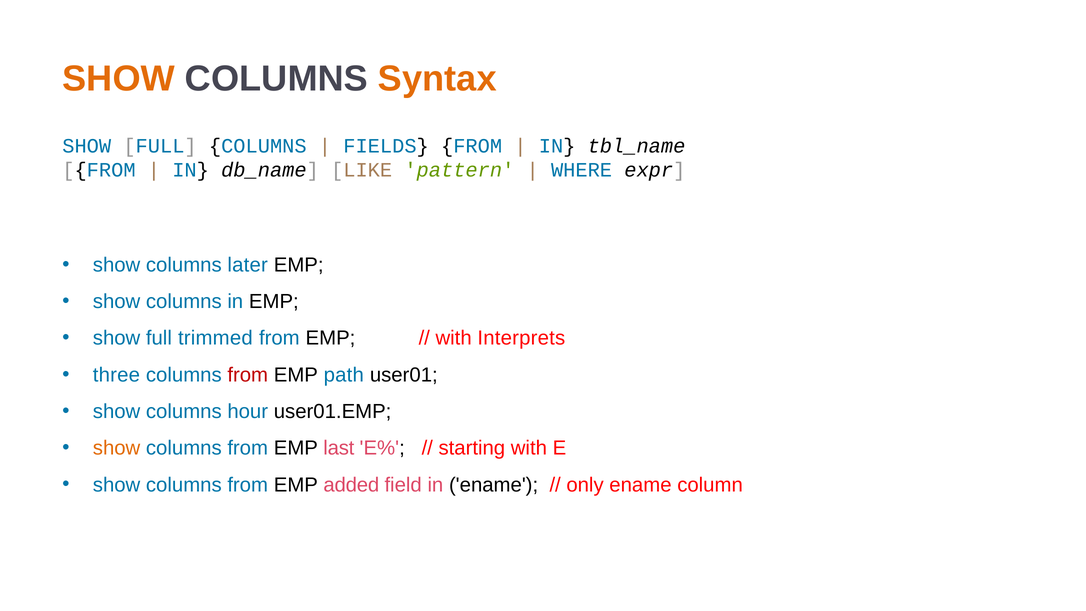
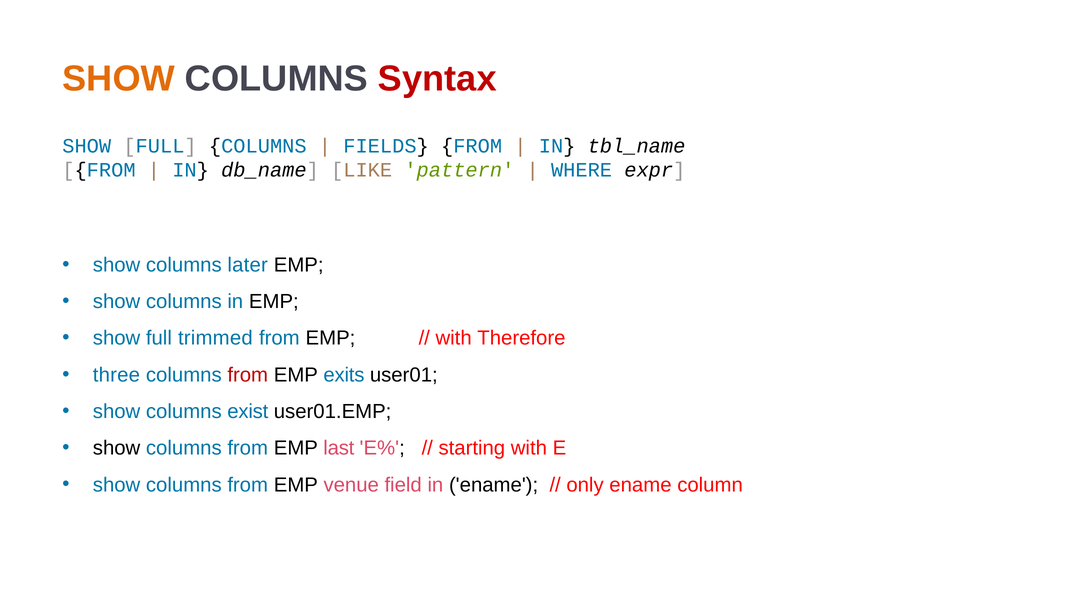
Syntax colour: orange -> red (437, 79)
Interprets: Interprets -> Therefore (521, 338)
path: path -> exits (344, 375)
hour: hour -> exist (248, 411)
show colour: orange -> black (117, 448)
added: added -> venue (351, 485)
